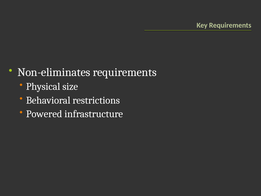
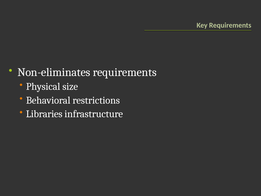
Powered: Powered -> Libraries (44, 114)
